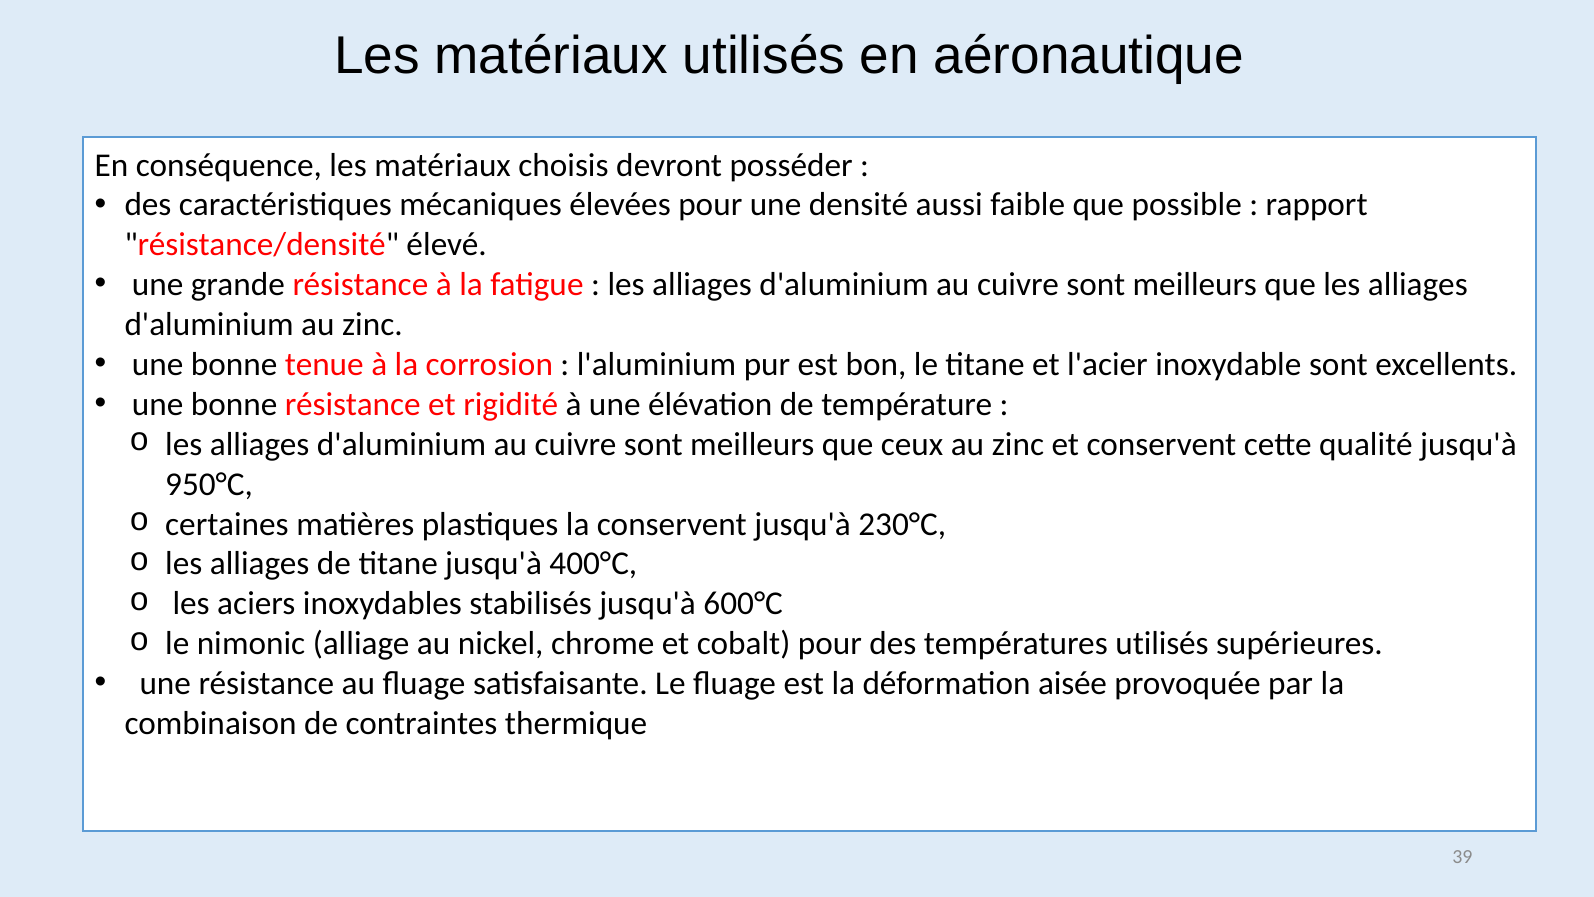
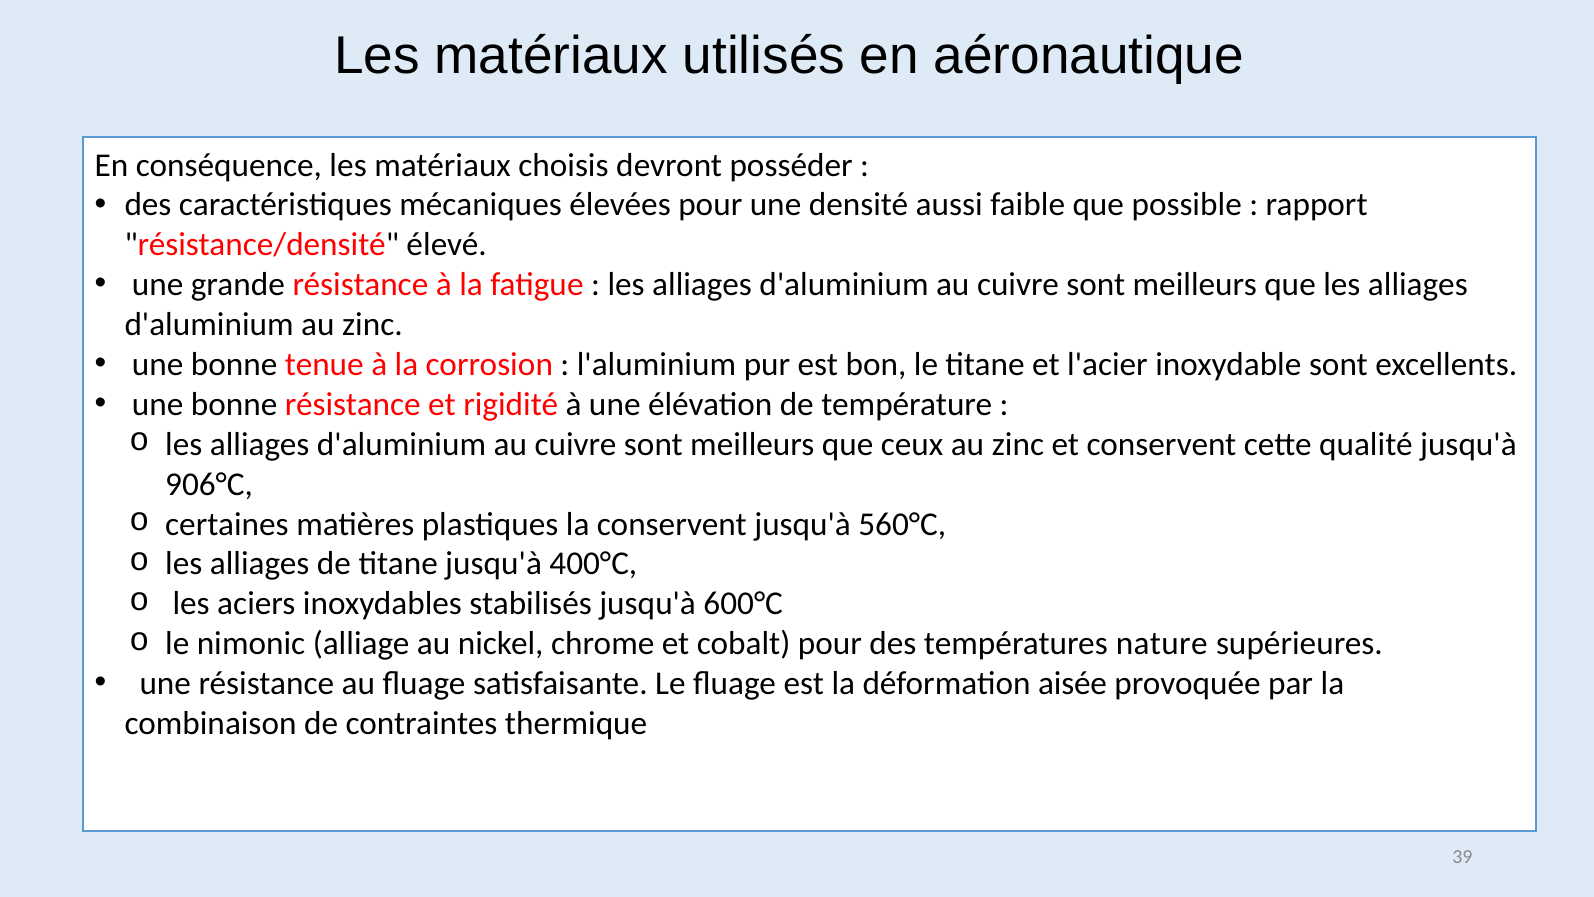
950°C: 950°C -> 906°C (209, 484)
230°C: 230°C -> 560°C (902, 524)
températures utilisés: utilisés -> nature (1162, 643)
